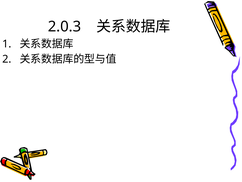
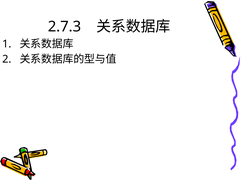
2.0.3: 2.0.3 -> 2.7.3 (65, 26)
